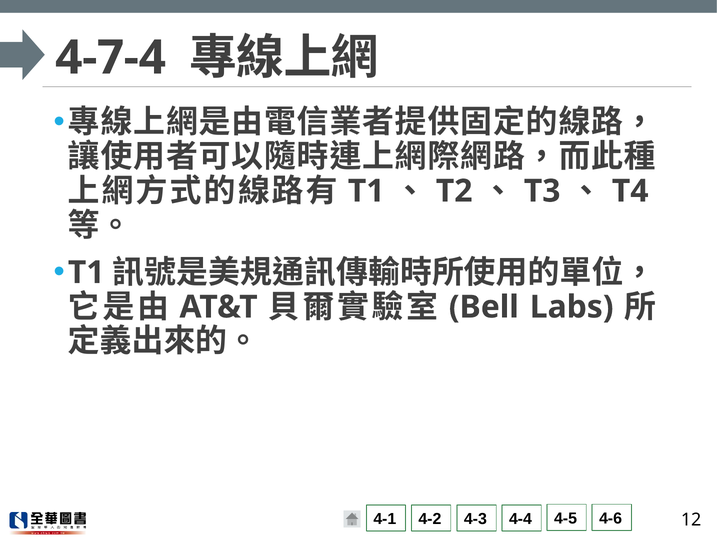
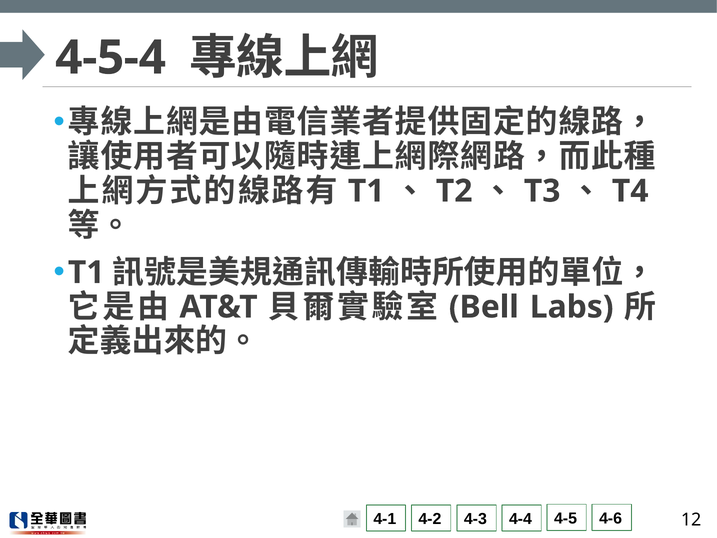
4-7-4: 4-7-4 -> 4-5-4 (111, 58)
